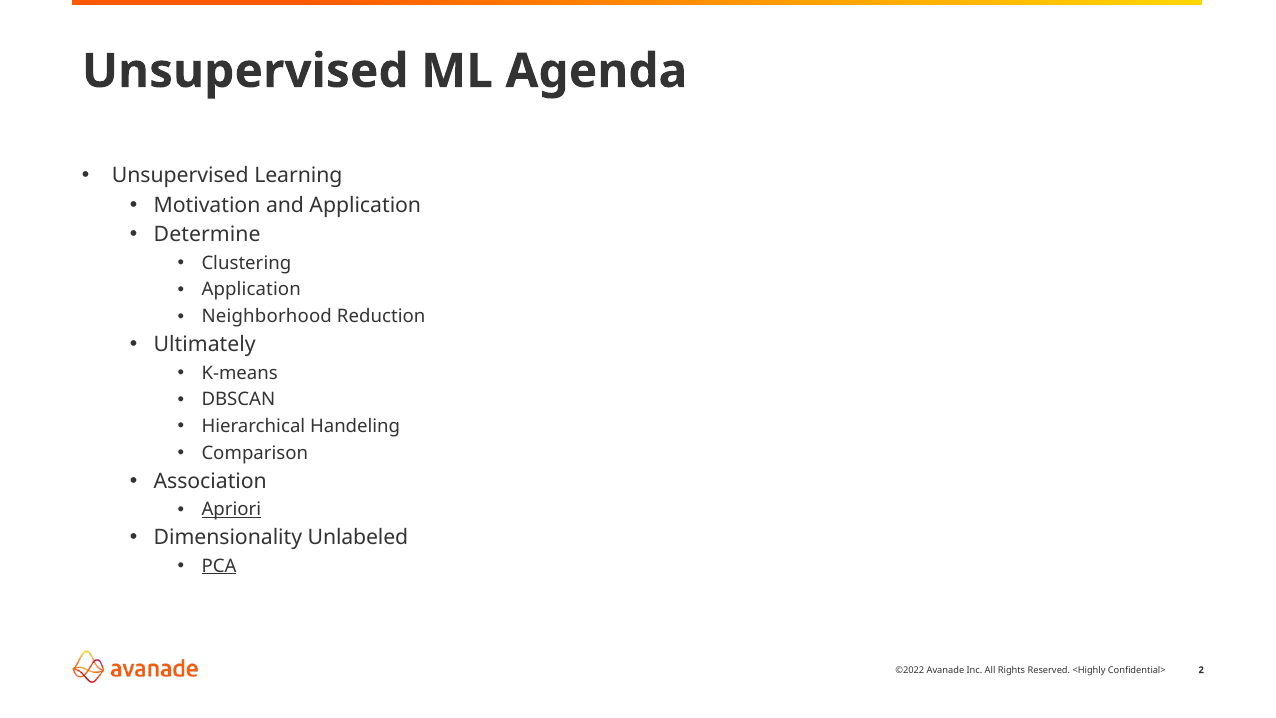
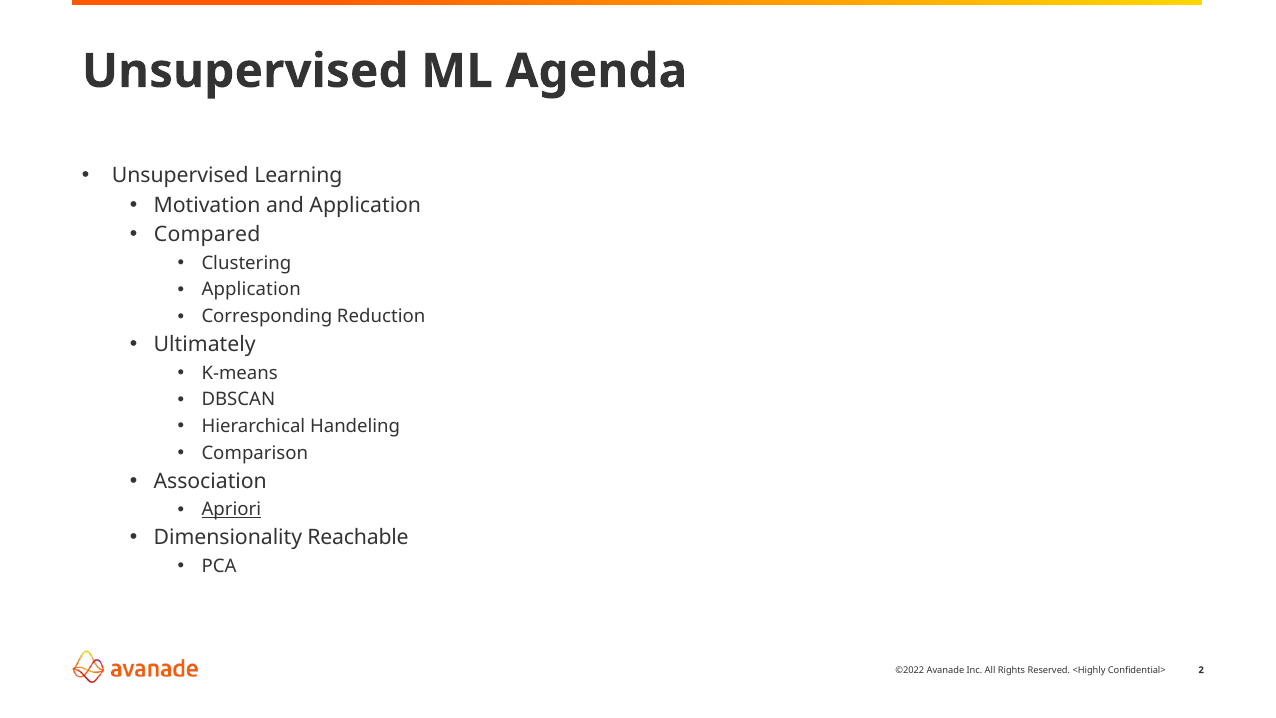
Determine: Determine -> Compared (207, 235)
Neighborhood: Neighborhood -> Corresponding (267, 316)
Unlabeled: Unlabeled -> Reachable (358, 537)
PCA underline: present -> none (219, 566)
